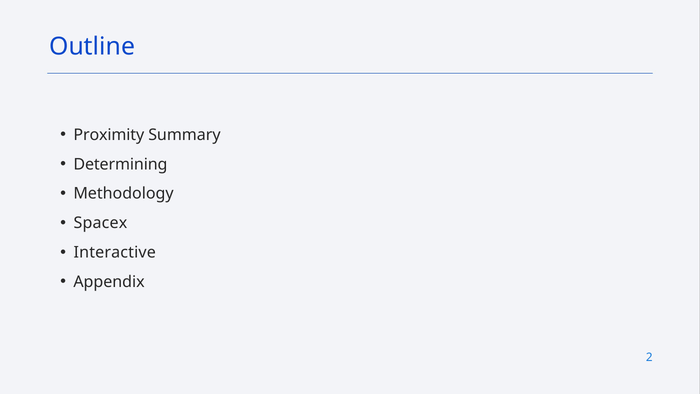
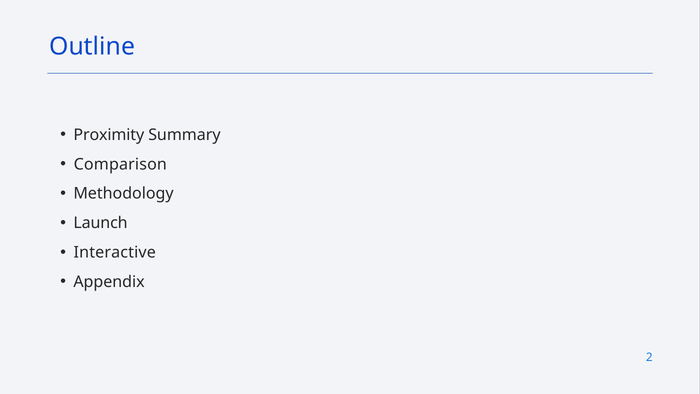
Determining: Determining -> Comparison (120, 164)
Spacex: Spacex -> Launch (101, 223)
